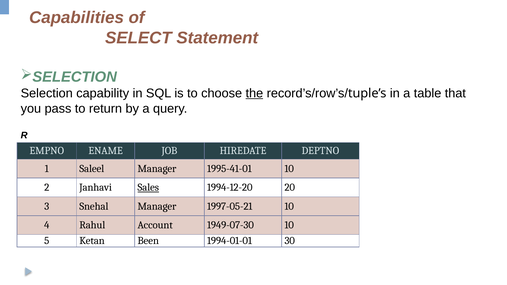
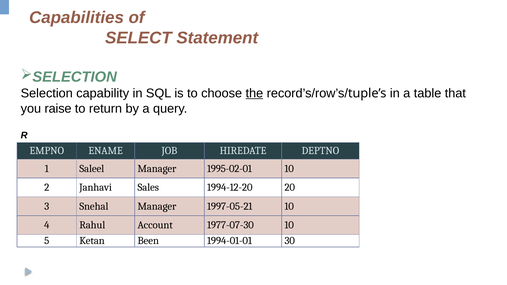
pass: pass -> raise (58, 109)
1995-41-01: 1995-41-01 -> 1995-02-01 (229, 169)
Sales underline: present -> none (148, 188)
1949-07-30: 1949-07-30 -> 1977-07-30 (230, 225)
